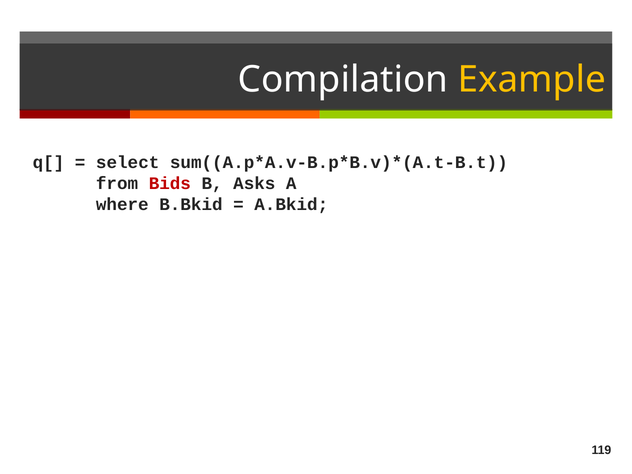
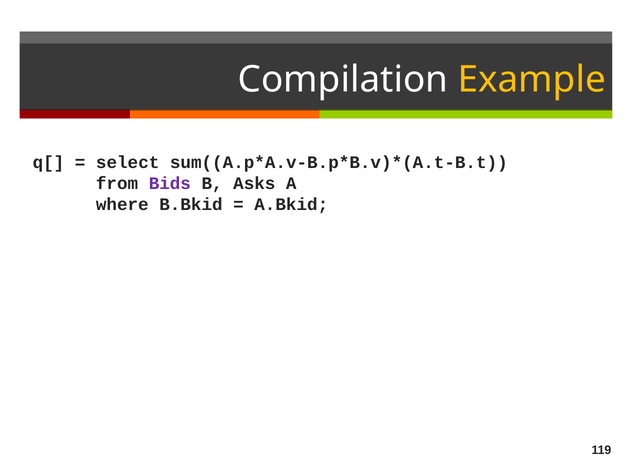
Bids colour: red -> purple (170, 183)
